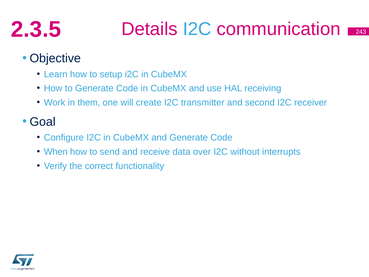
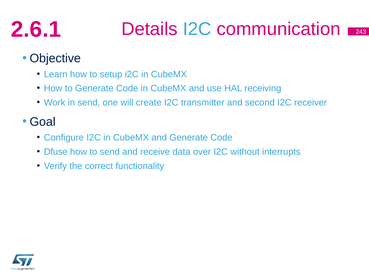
2.3.5: 2.3.5 -> 2.6.1 (36, 29)
in them: them -> send (89, 102)
When: When -> Dfuse (56, 152)
